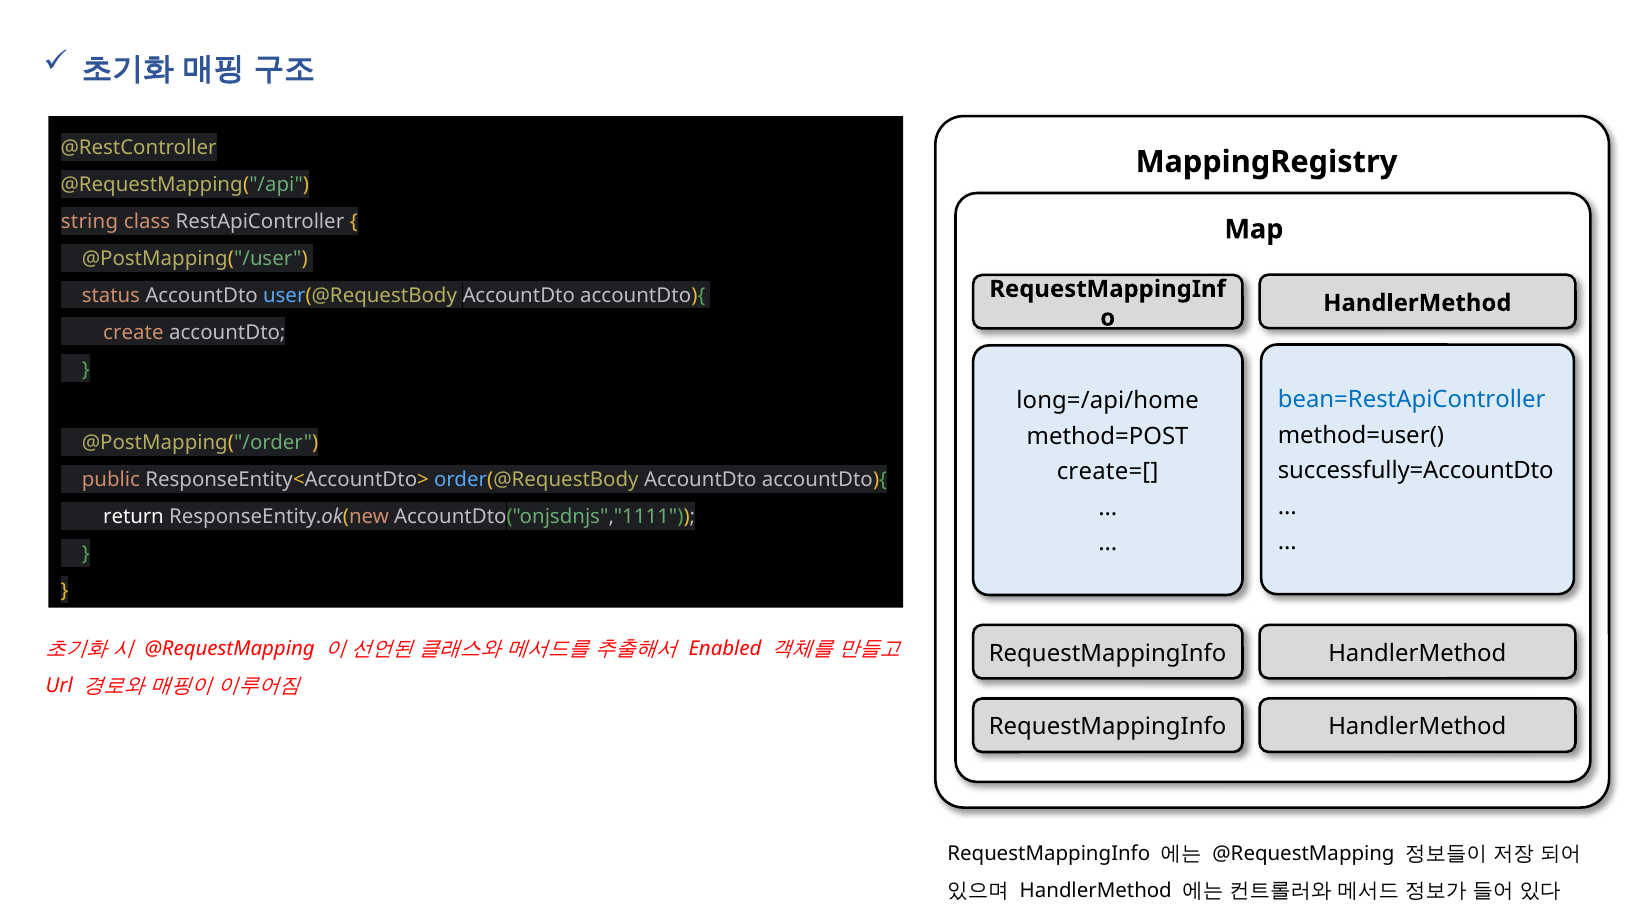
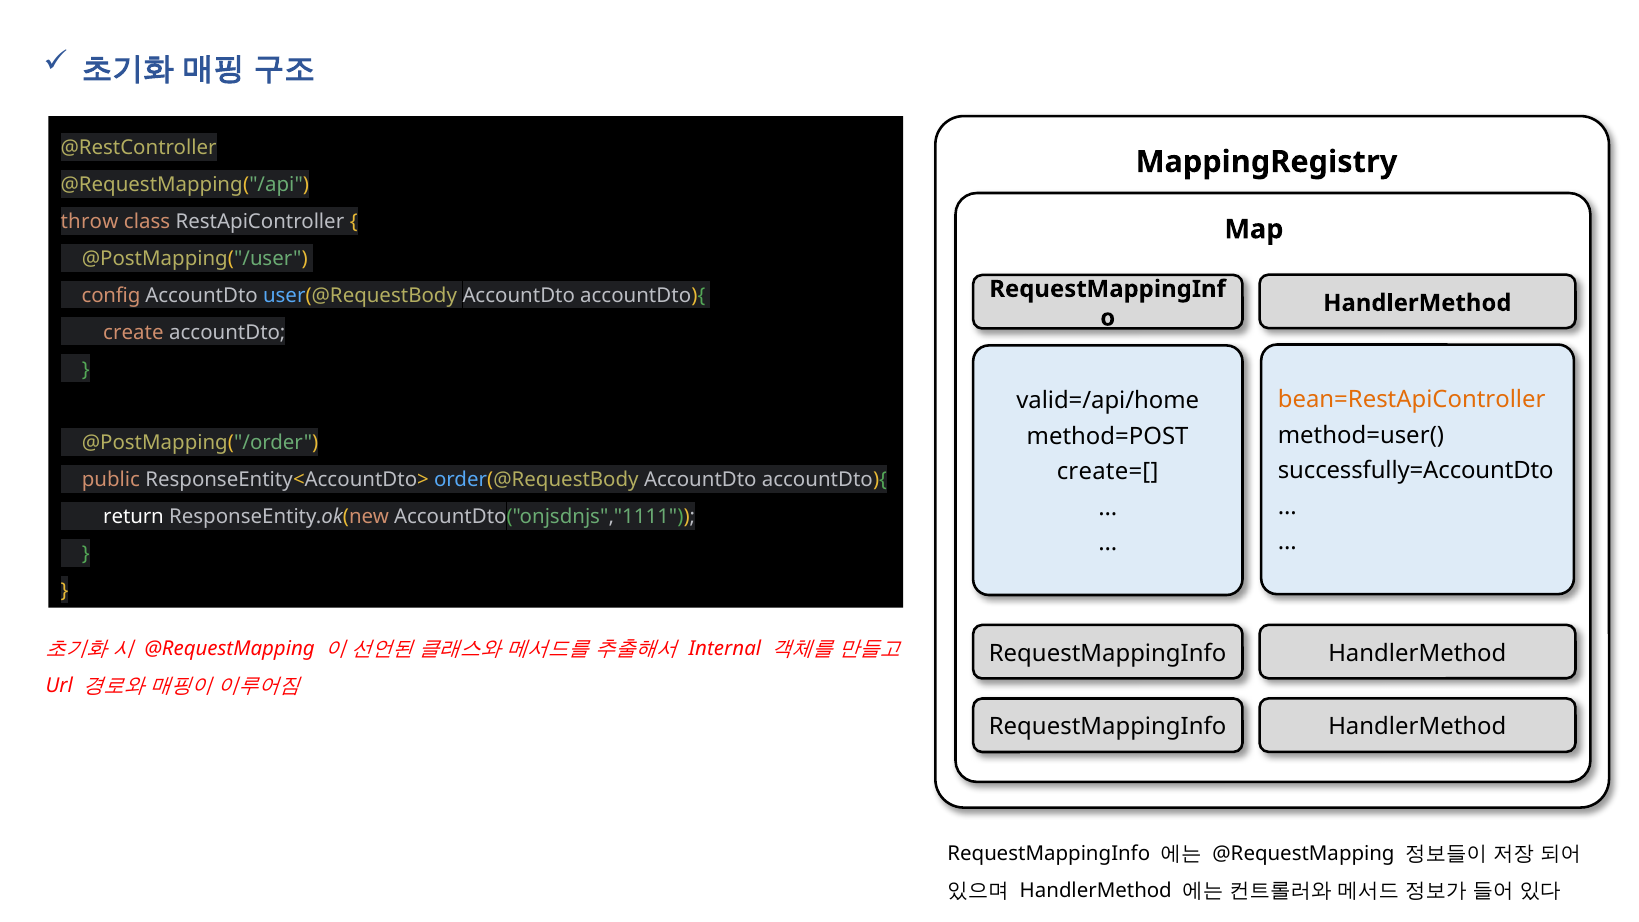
string: string -> throw (90, 222)
status: status -> config (111, 296)
bean=RestApiController colour: blue -> orange (1412, 400)
long=/api/home: long=/api/home -> valid=/api/home (1108, 401)
Enabled: Enabled -> Internal (725, 649)
